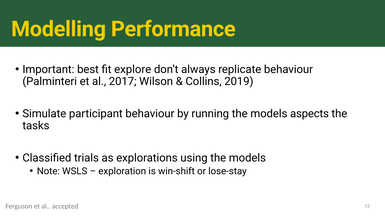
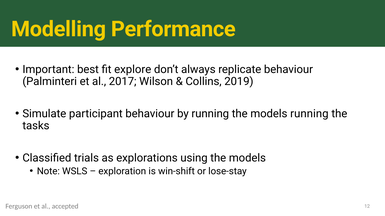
models aspects: aspects -> running (309, 114)
